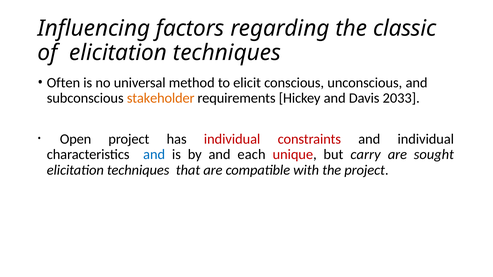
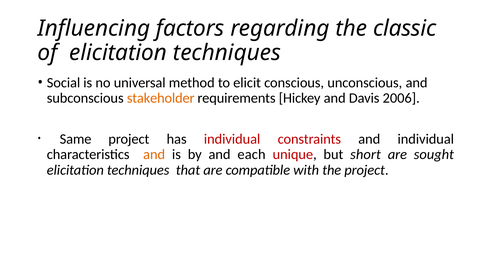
Often: Often -> Social (64, 83)
2033: 2033 -> 2006 (401, 98)
Open: Open -> Same (76, 139)
and colour: blue -> orange (154, 155)
carry: carry -> short (366, 155)
